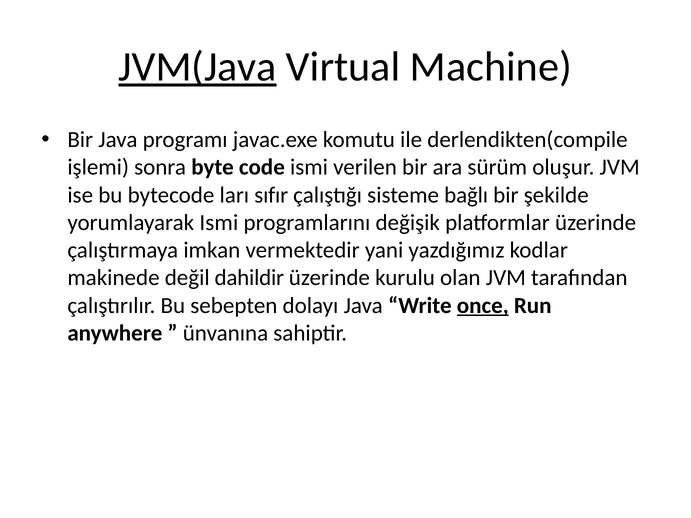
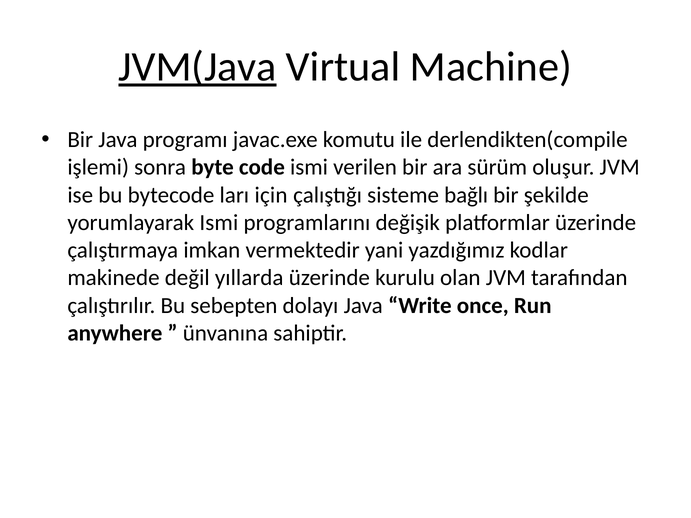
sıfır: sıfır -> için (271, 195)
dahildir: dahildir -> yıllarda (249, 278)
once underline: present -> none (483, 306)
